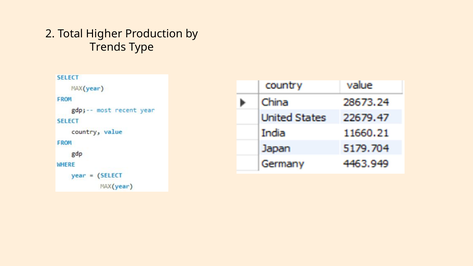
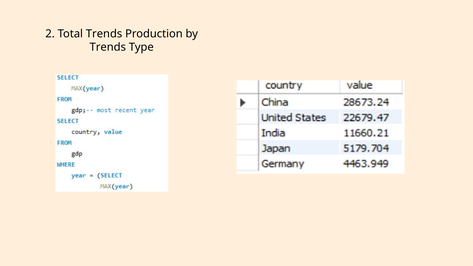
Total Higher: Higher -> Trends (104, 34)
